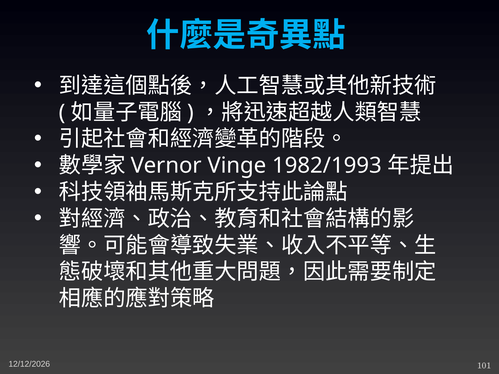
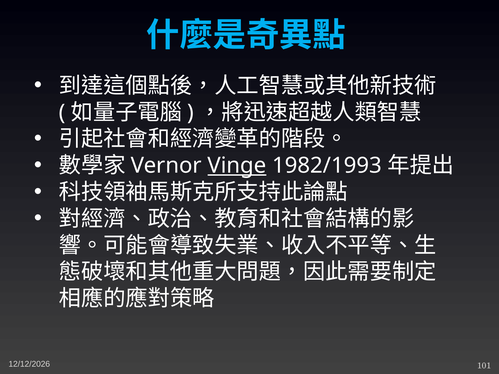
Vinge underline: none -> present (237, 166)
